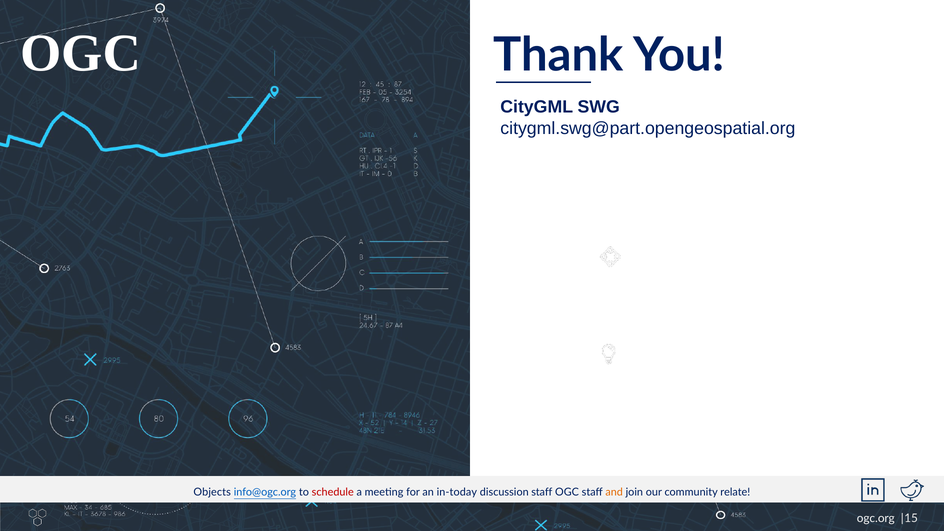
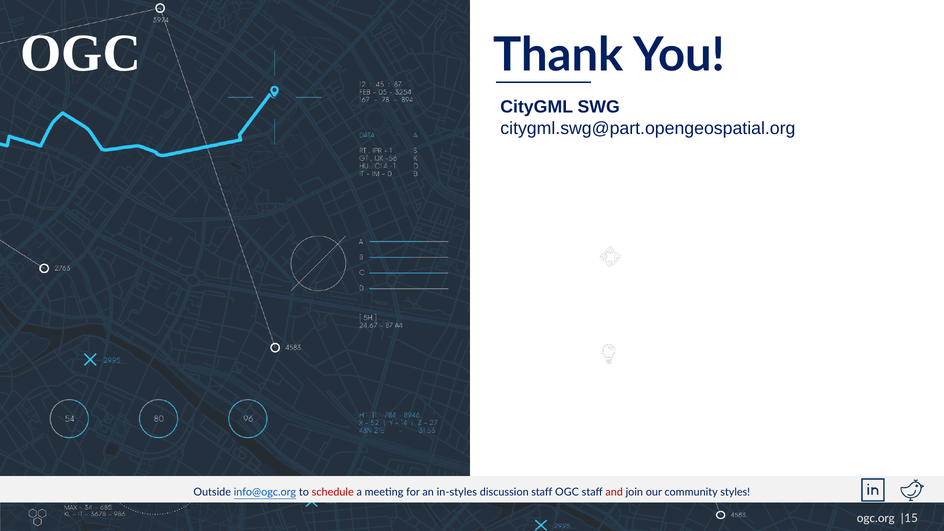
Objects: Objects -> Outside (212, 492)
in-today: in-today -> in-styles (457, 492)
and colour: orange -> red (614, 492)
relate: relate -> styles (735, 492)
